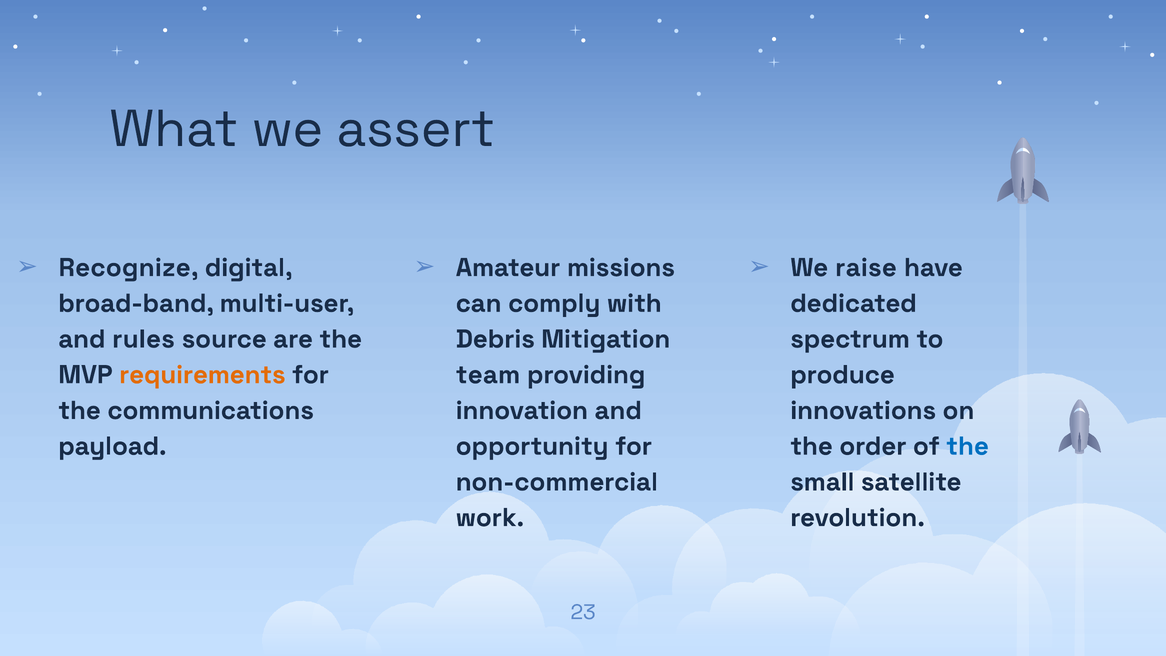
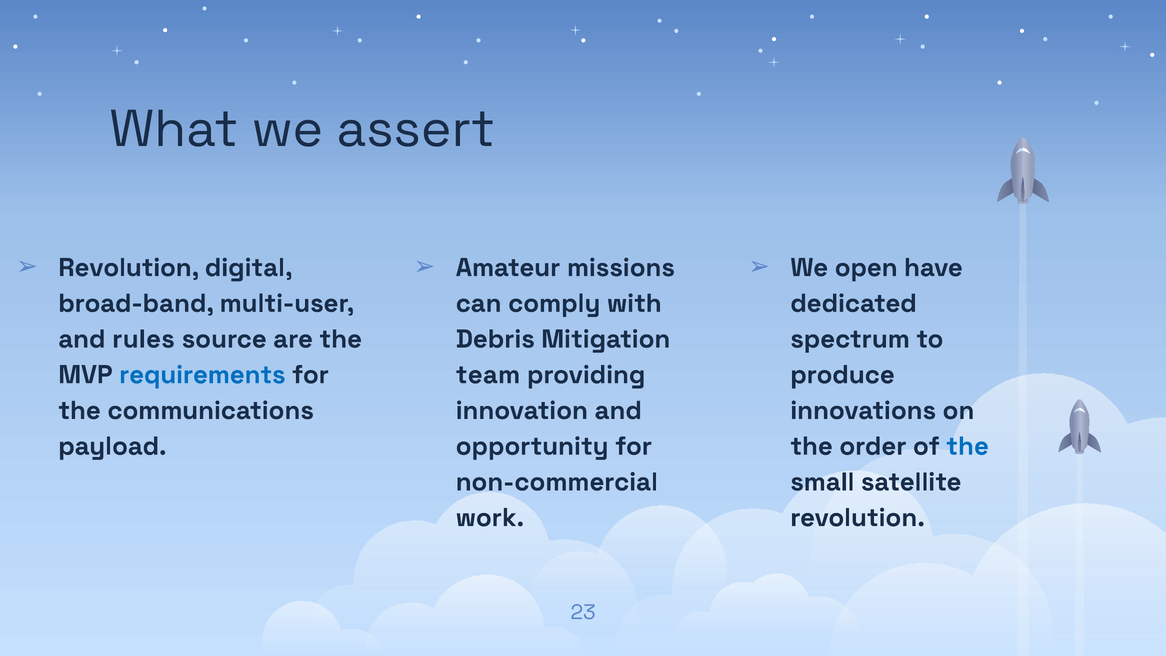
Recognize: Recognize -> Revolution (129, 267)
raise: raise -> open (866, 267)
requirements colour: orange -> blue (202, 375)
